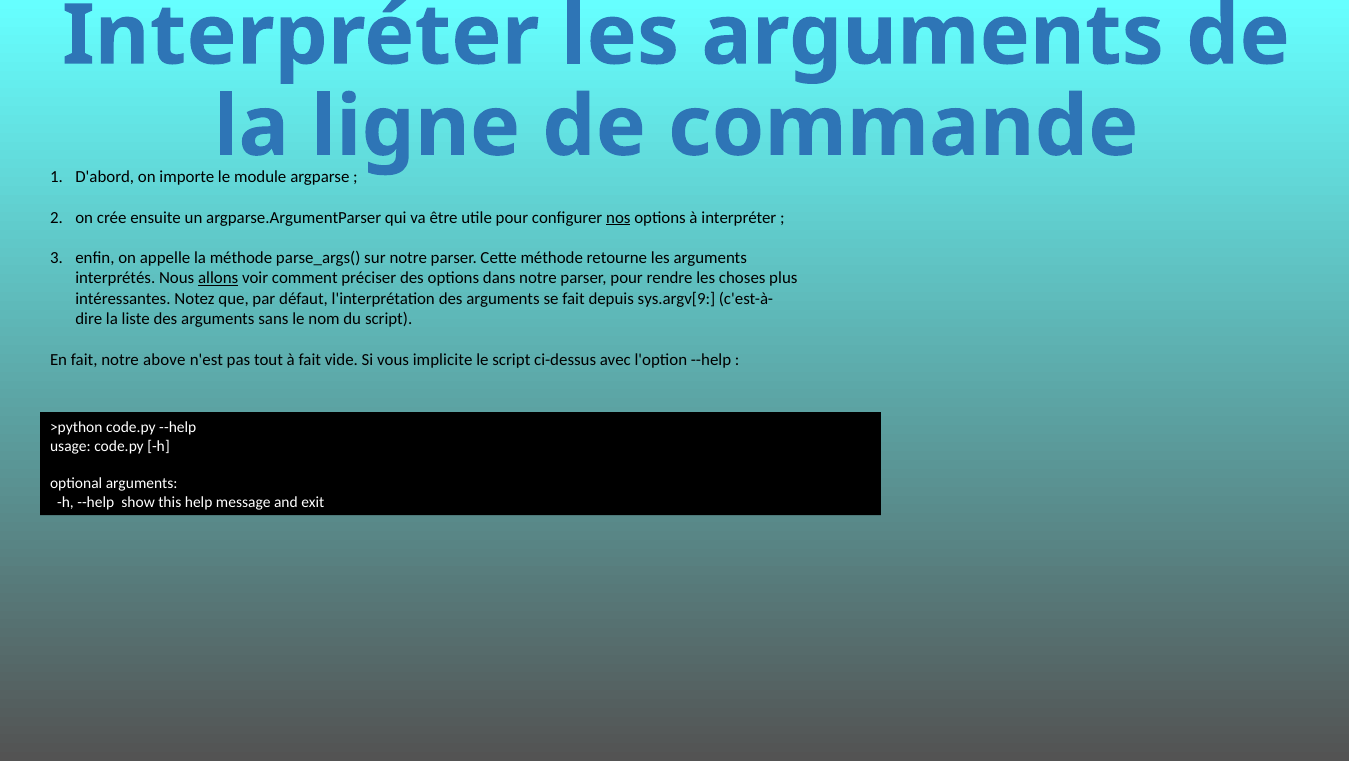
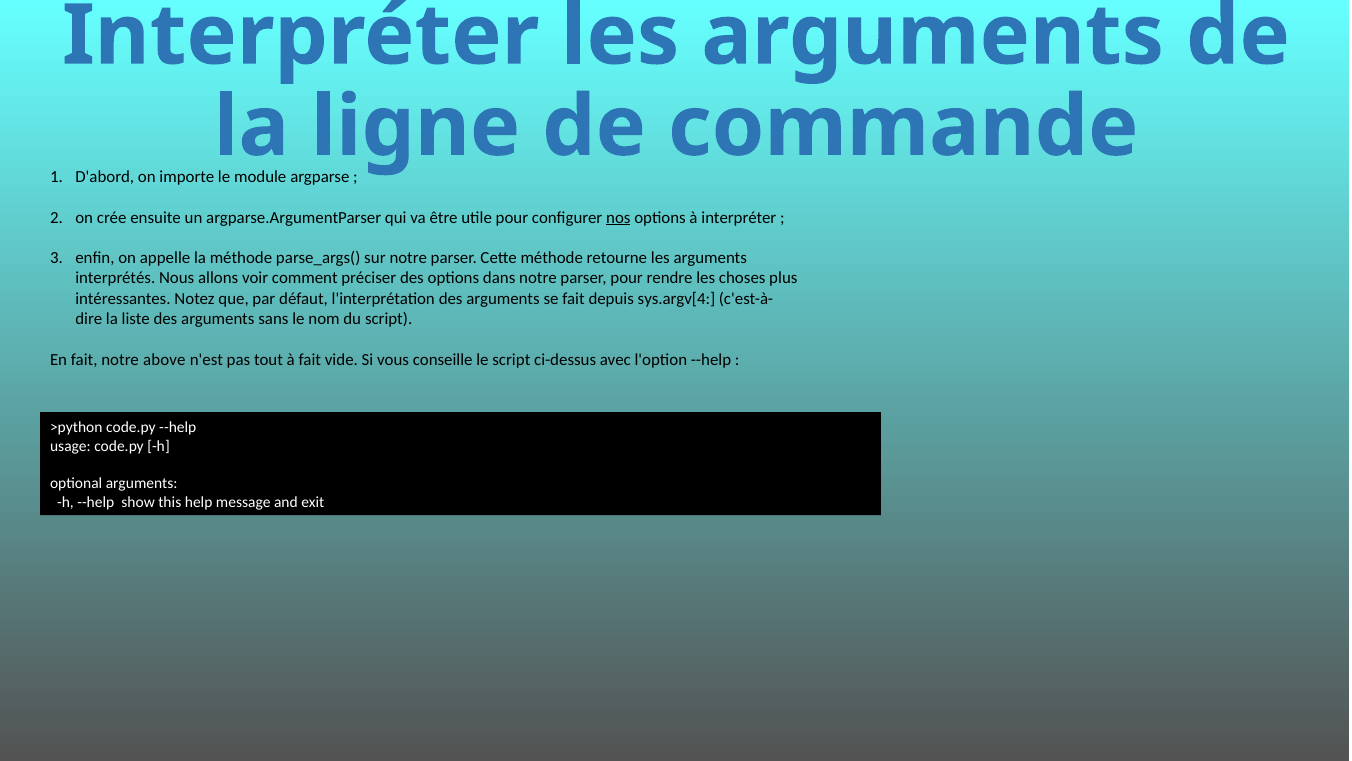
allons underline: present -> none (218, 278)
sys.argv[9: sys.argv[9 -> sys.argv[4 (676, 299)
implicite: implicite -> conseille (443, 359)
